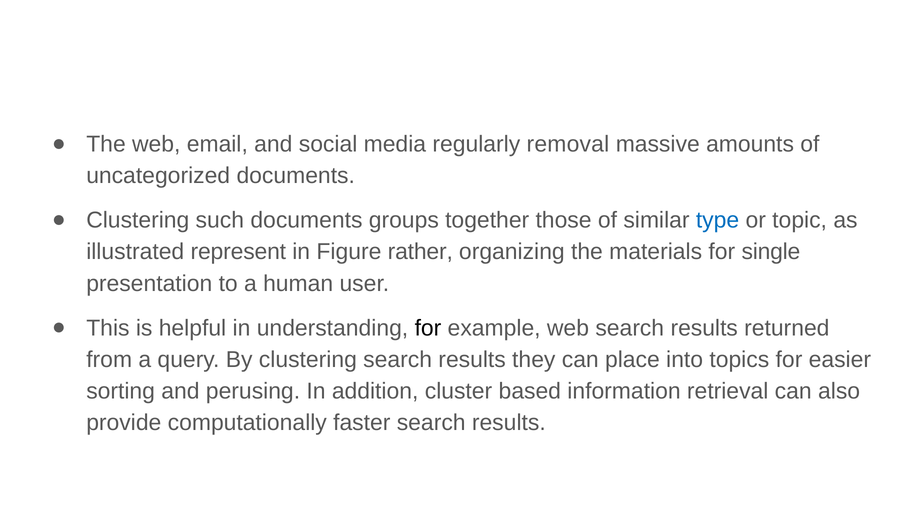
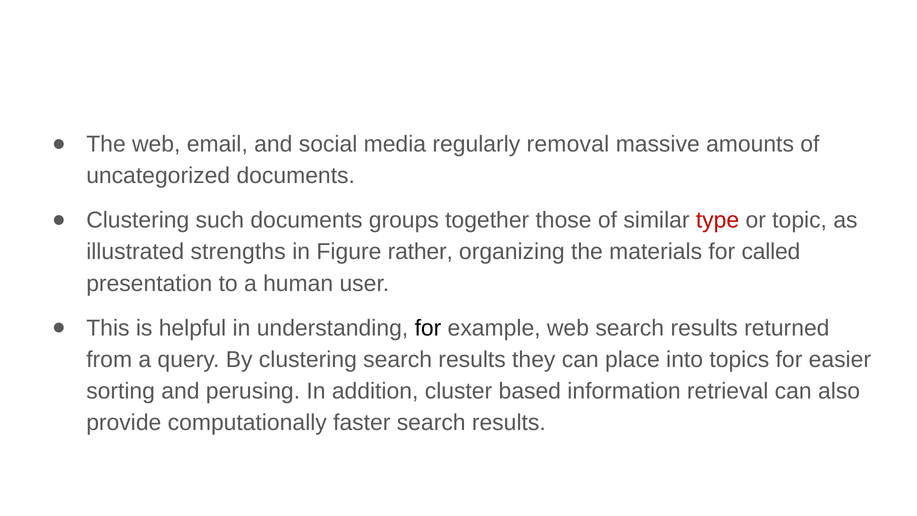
type colour: blue -> red (718, 220)
represent: represent -> strengths (238, 252)
single: single -> called (771, 252)
